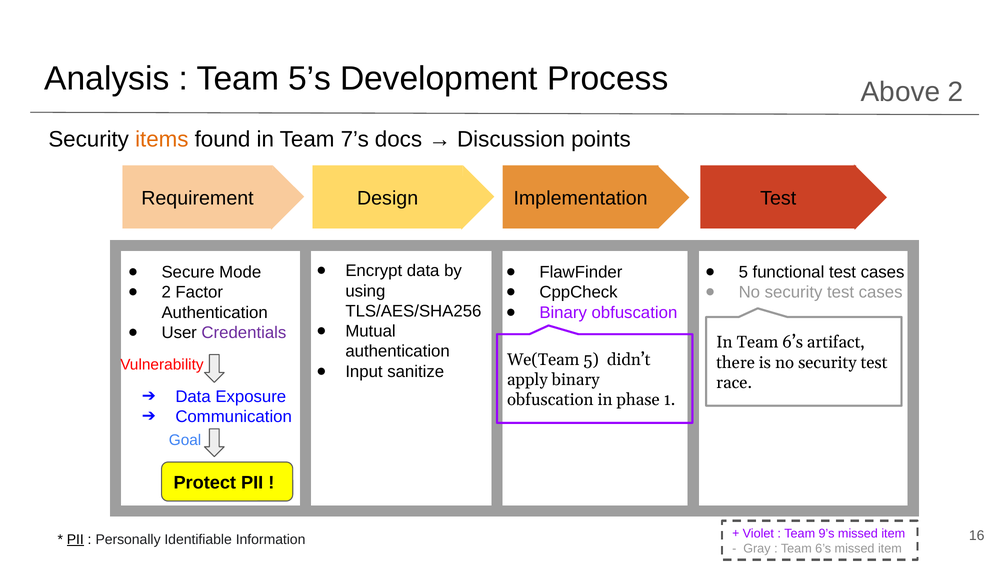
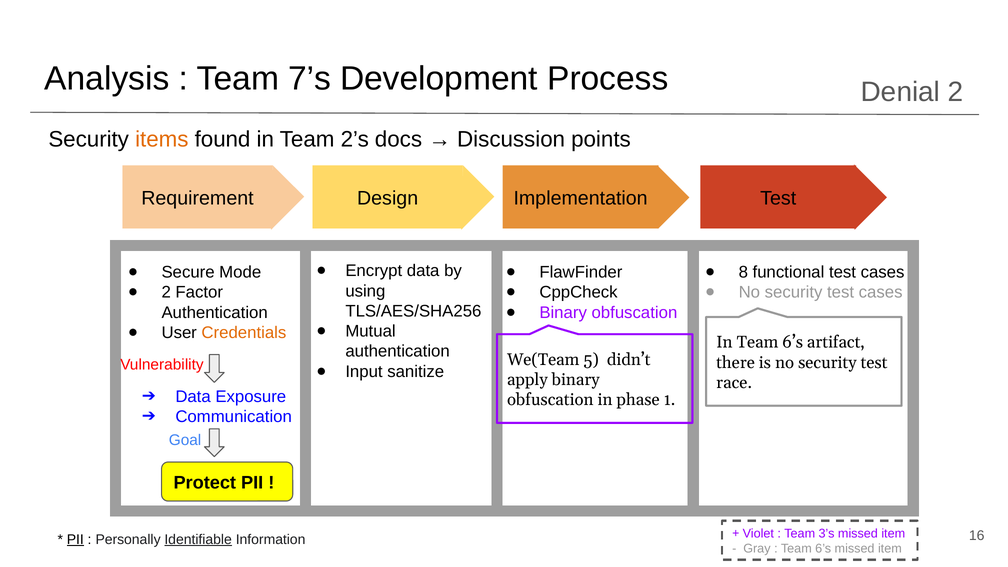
5’s: 5’s -> 7’s (310, 78)
Above: Above -> Denial (900, 92)
7’s: 7’s -> 2’s (355, 139)
5: 5 -> 8 (743, 272)
Credentials colour: purple -> orange (244, 333)
9’s: 9’s -> 3’s (827, 534)
Identifiable underline: none -> present (198, 539)
